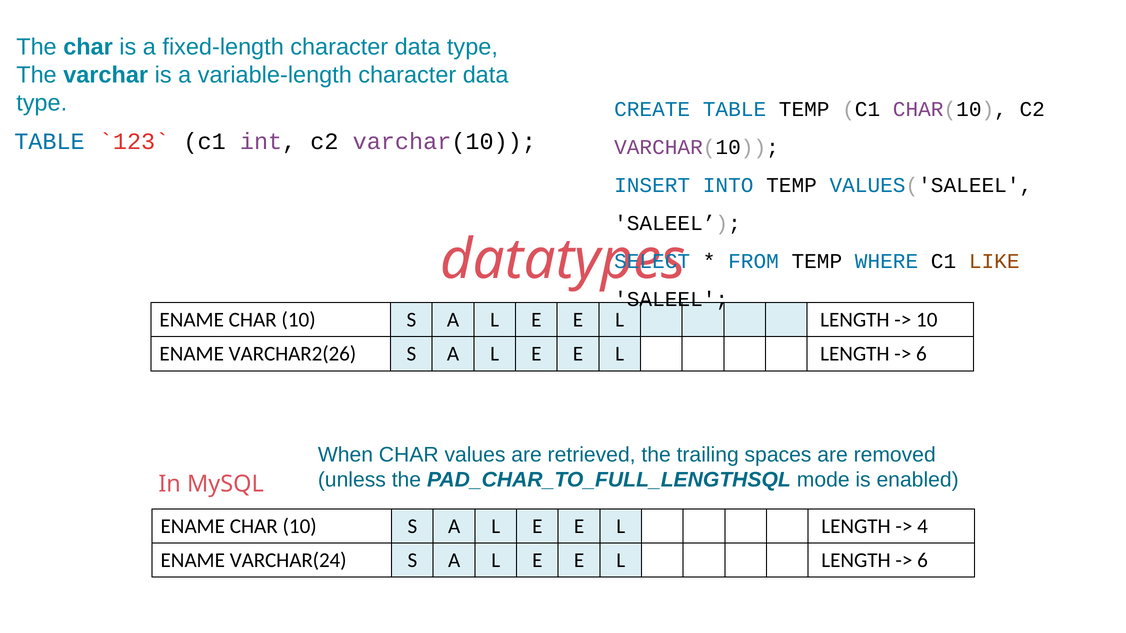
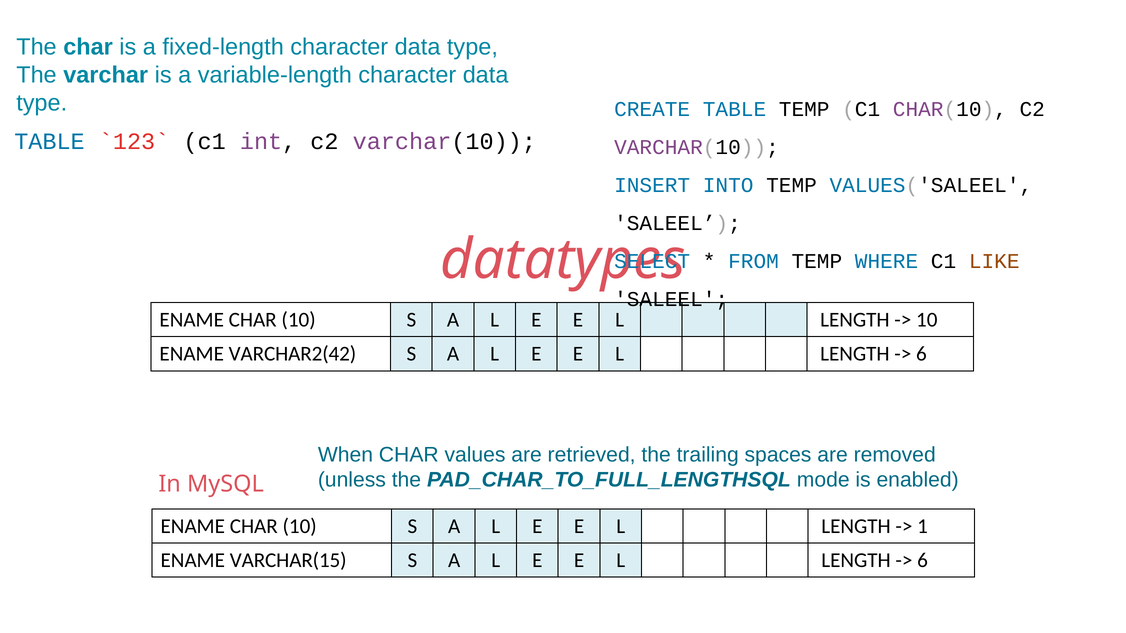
VARCHAR2(26: VARCHAR2(26 -> VARCHAR2(42 (292, 354)
4: 4 -> 1 (923, 527)
VARCHAR(24: VARCHAR(24 -> VARCHAR(15 (288, 561)
